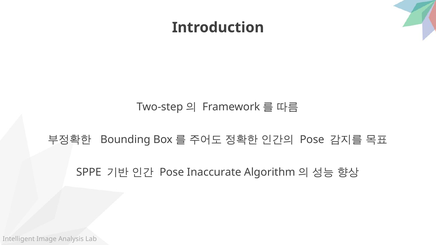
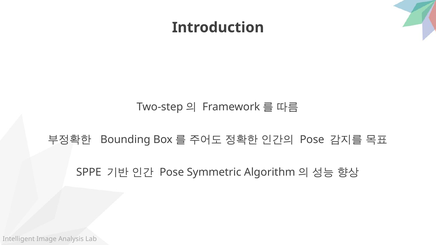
Inaccurate: Inaccurate -> Symmetric (214, 172)
